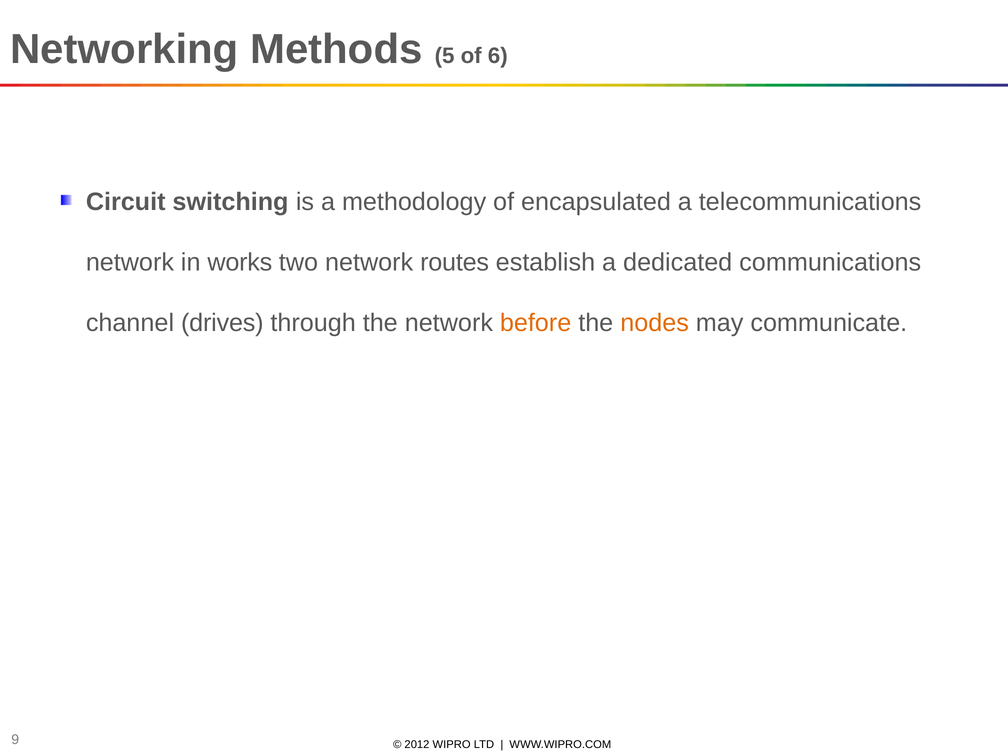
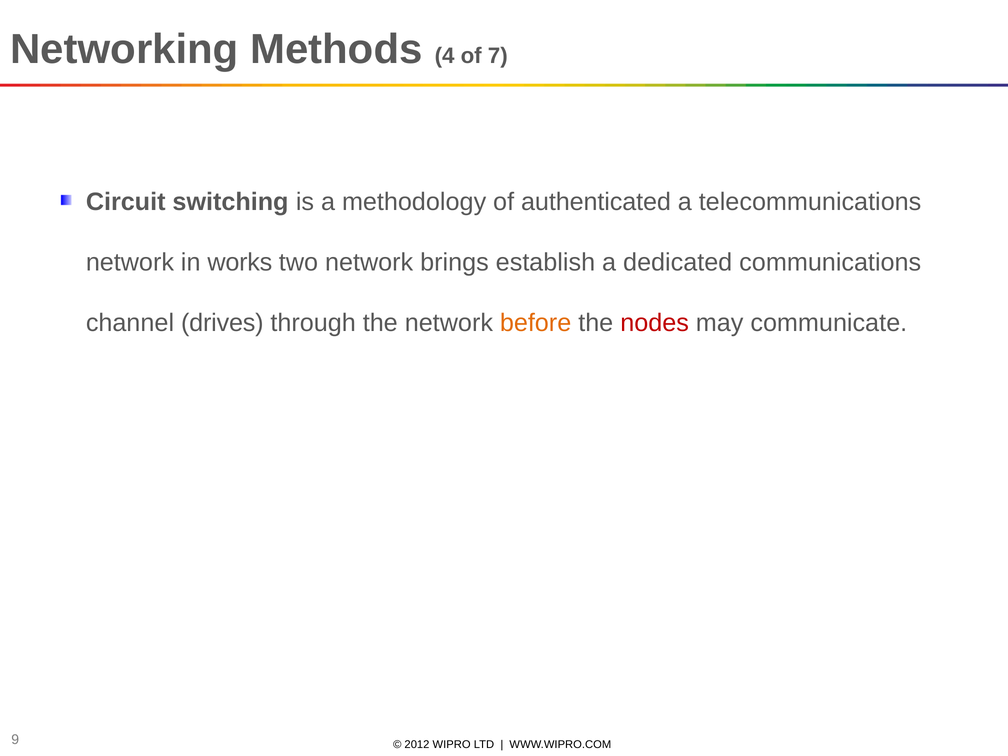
5: 5 -> 4 (445, 56)
6: 6 -> 7 (498, 56)
encapsulated: encapsulated -> authenticated (596, 202)
routes: routes -> brings (454, 263)
nodes colour: orange -> red (655, 323)
